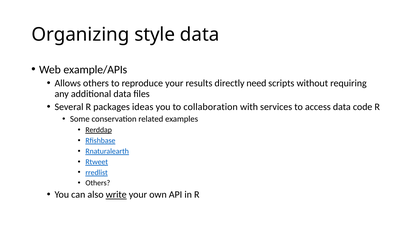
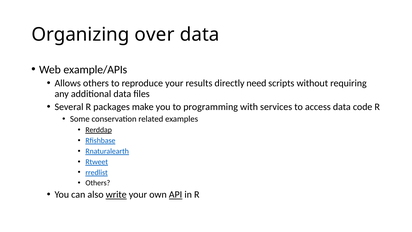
style: style -> over (155, 35)
ideas: ideas -> make (143, 107)
collaboration: collaboration -> programming (211, 107)
API underline: none -> present (176, 194)
